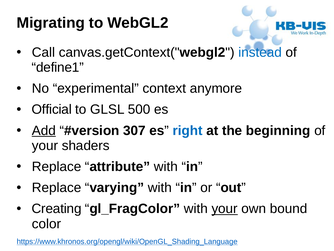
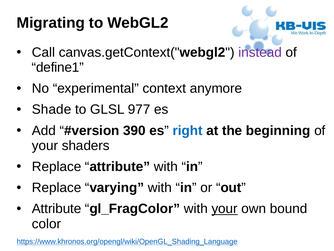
instead colour: blue -> purple (260, 52)
Official: Official -> Shade (52, 109)
500: 500 -> 977 (139, 109)
Add underline: present -> none (44, 130)
307: 307 -> 390 (134, 130)
Creating: Creating -> Attribute (57, 208)
